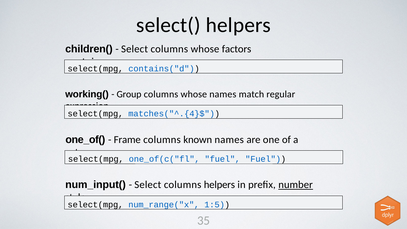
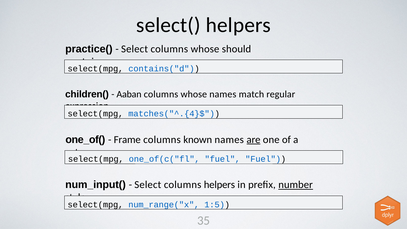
children(: children( -> practice( (89, 49)
factors: factors -> should (237, 49)
working(: working( -> children( (87, 94)
Group: Group -> Aaban (129, 94)
are underline: none -> present (254, 140)
